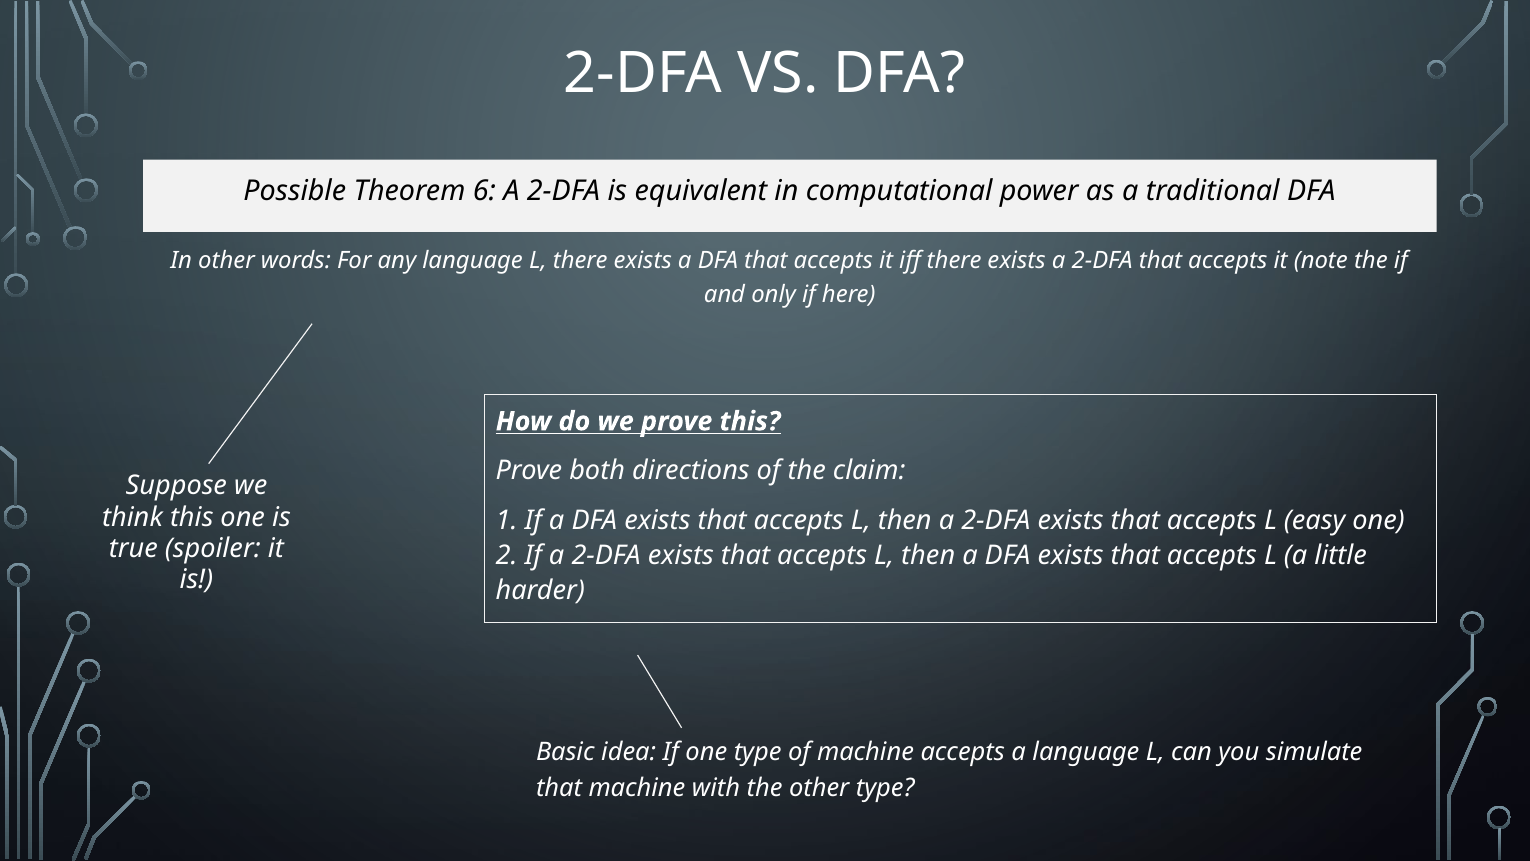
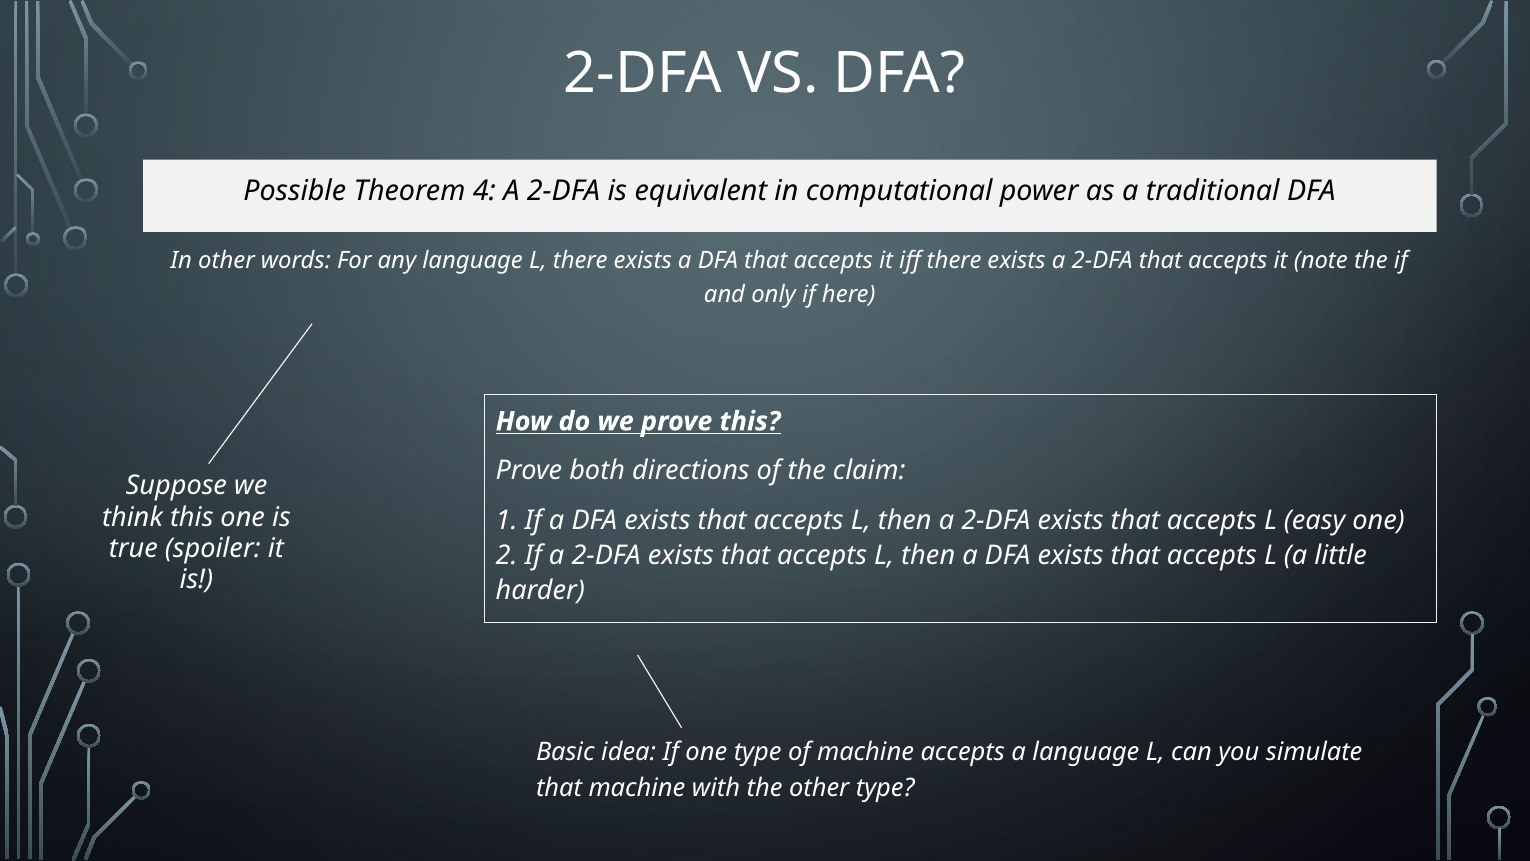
6: 6 -> 4 (484, 191)
